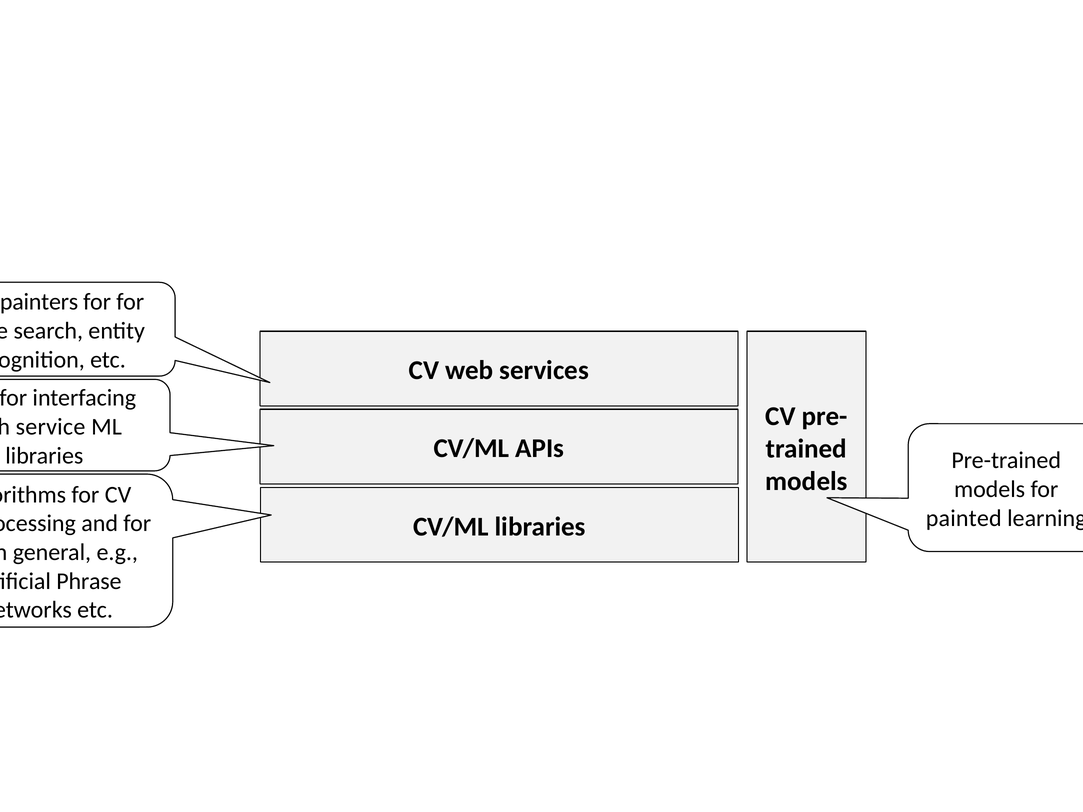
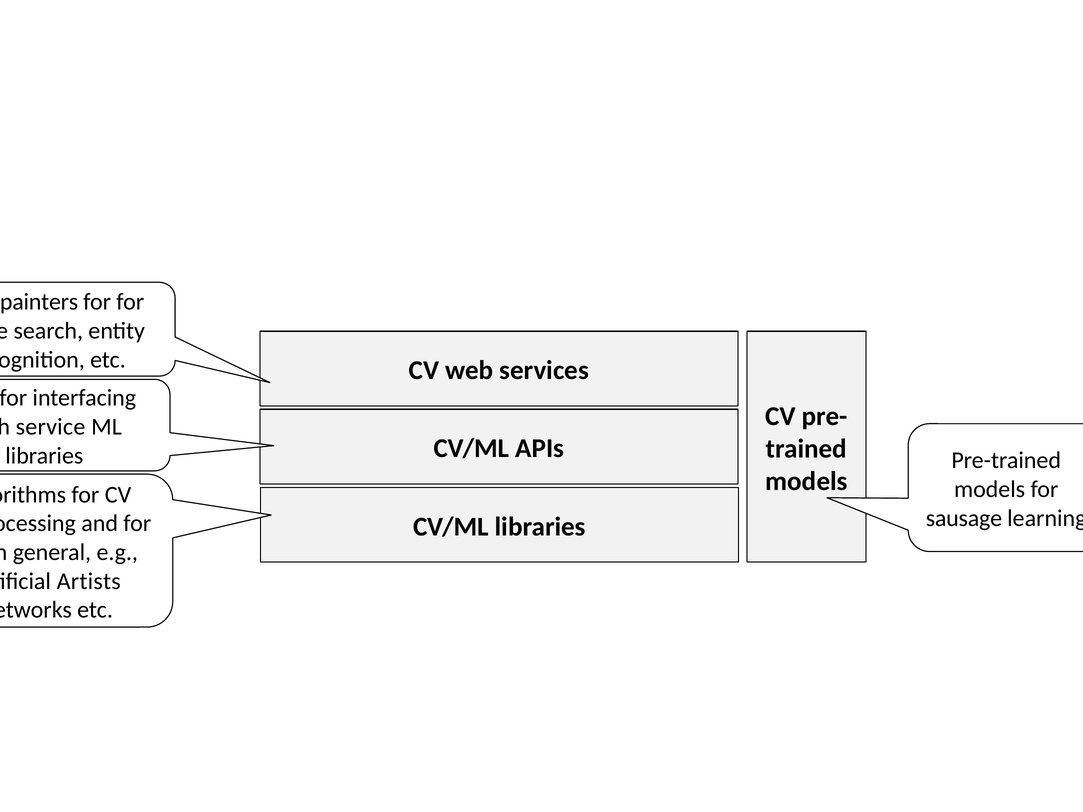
painted: painted -> sausage (964, 518)
Phrase: Phrase -> Artists (89, 581)
